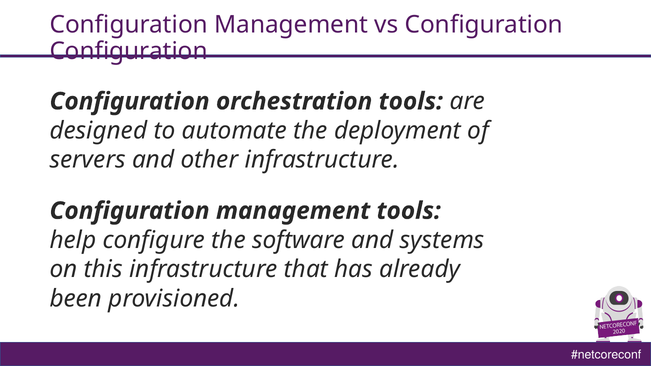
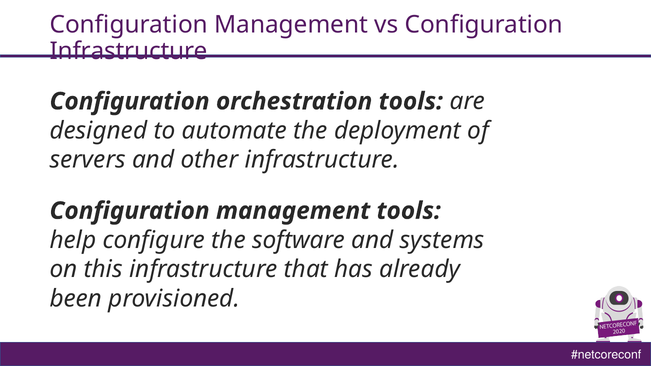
Configuration: Configuration -> Infrastructure (129, 51)
